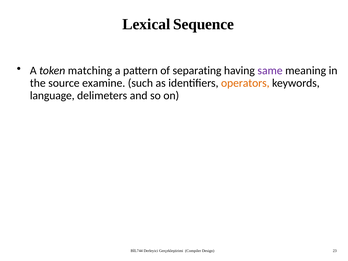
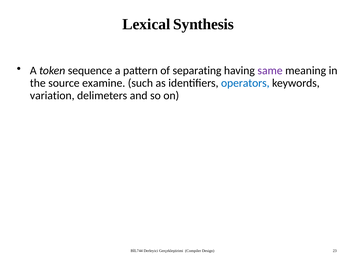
Sequence: Sequence -> Synthesis (204, 24)
matching: matching -> sequence (90, 71)
operators colour: orange -> blue (245, 83)
language: language -> variation (52, 96)
